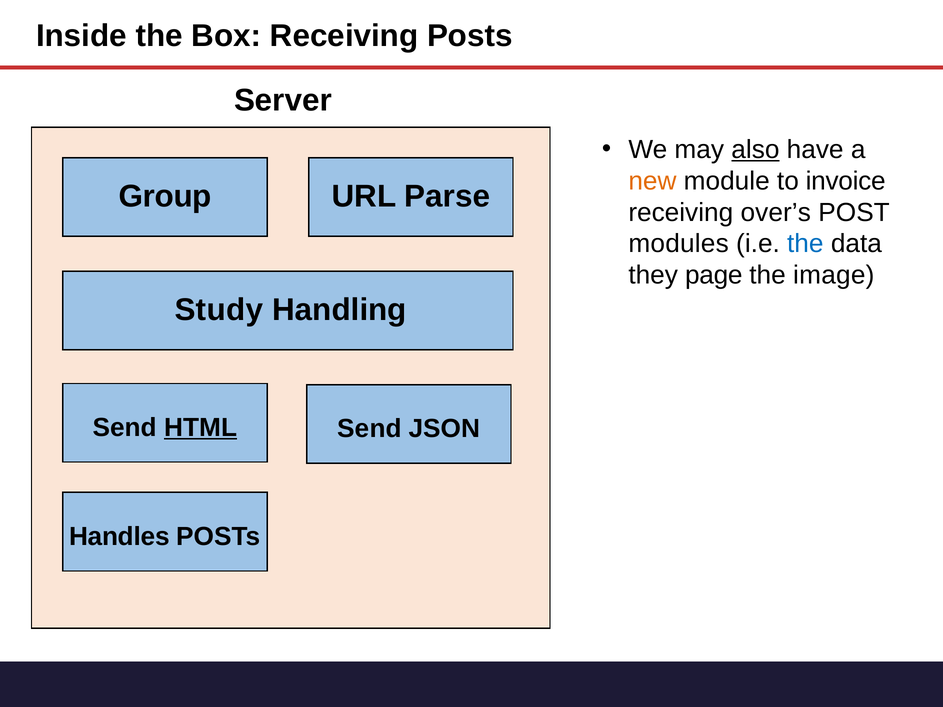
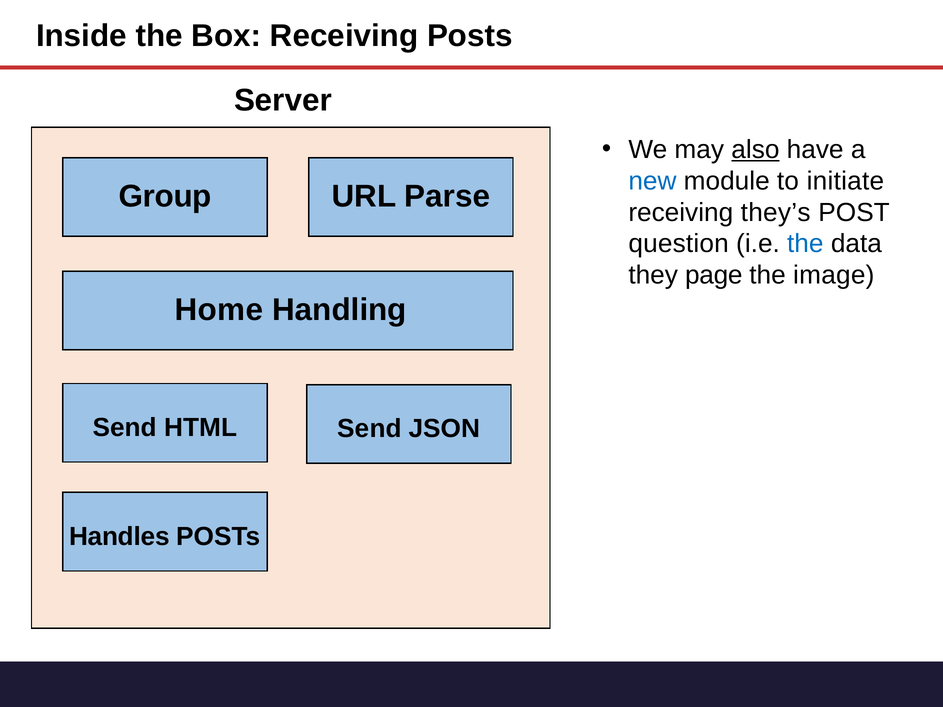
new colour: orange -> blue (652, 181)
invoice: invoice -> initiate (845, 181)
over’s: over’s -> they’s (776, 212)
modules: modules -> question (679, 244)
Study: Study -> Home (219, 310)
HTML underline: present -> none (201, 428)
